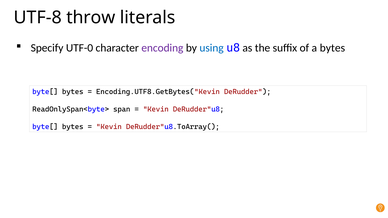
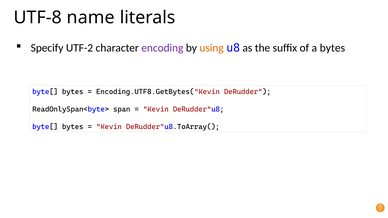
throw: throw -> name (91, 17)
UTF-0: UTF-0 -> UTF-2 (80, 48)
using colour: blue -> orange (212, 48)
